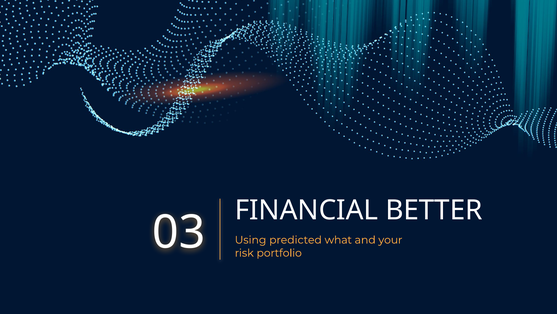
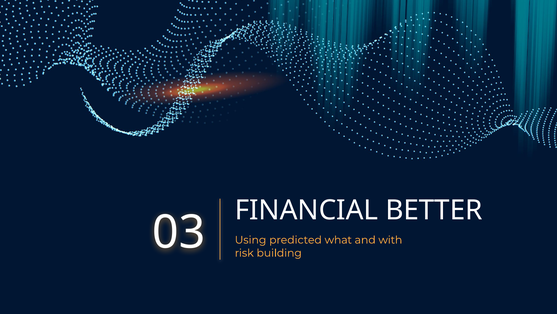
your: your -> with (390, 239)
portfolio: portfolio -> building (279, 252)
